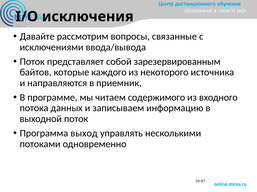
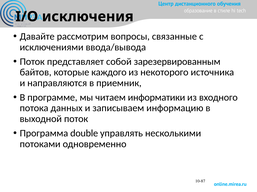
содержимого: содержимого -> информатики (157, 98)
выход: выход -> double (84, 134)
